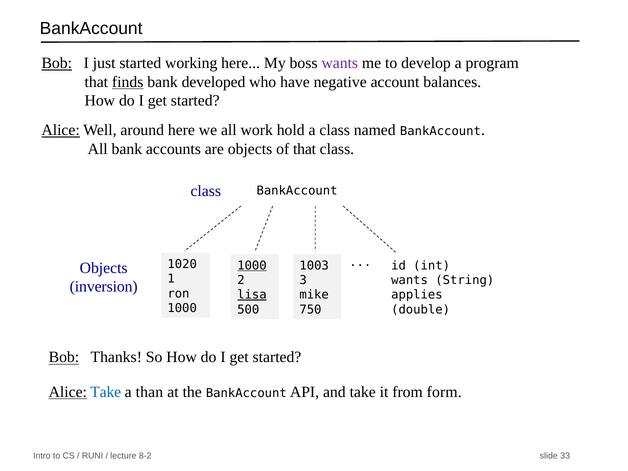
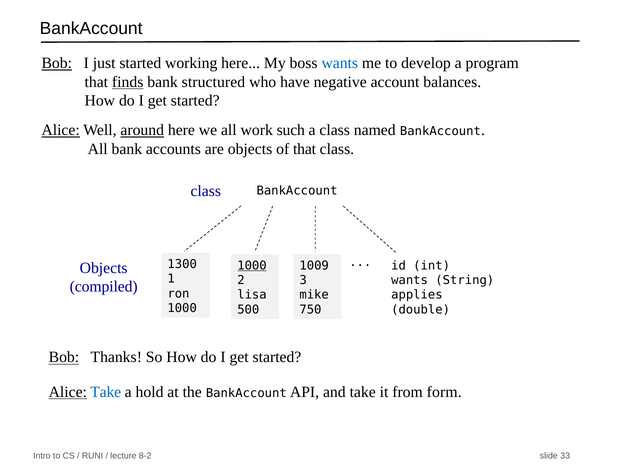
wants colour: purple -> blue (340, 63)
developed: developed -> structured (213, 82)
around underline: none -> present (142, 130)
hold: hold -> such (291, 130)
1020: 1020 -> 1300 (182, 264)
1003: 1003 -> 1009 (314, 265)
inversion: inversion -> compiled (104, 287)
lisa underline: present -> none (252, 295)
than: than -> hold (150, 392)
